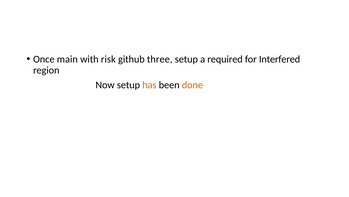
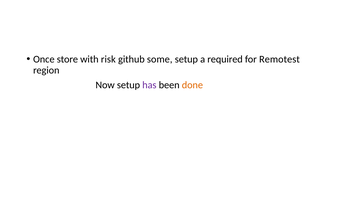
main: main -> store (67, 59)
three: three -> some (160, 59)
Interfered: Interfered -> Remotest (279, 59)
has colour: orange -> purple (149, 85)
